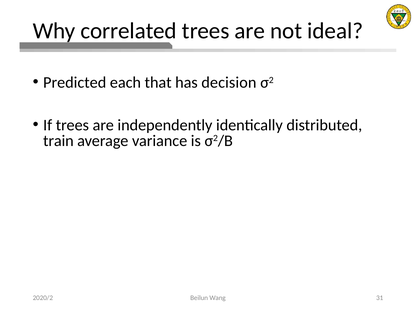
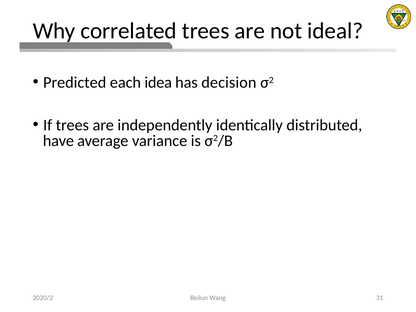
that: that -> idea (158, 83)
train: train -> have (58, 141)
